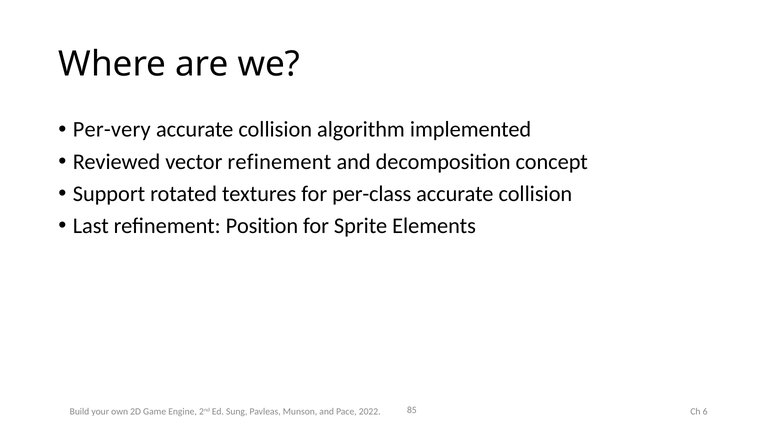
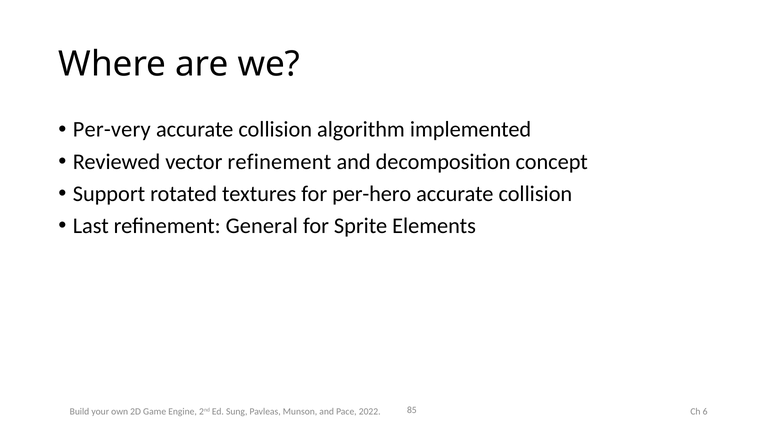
per-class: per-class -> per-hero (372, 194)
Position: Position -> General (262, 226)
